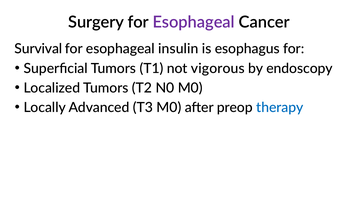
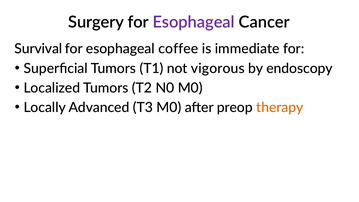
insulin: insulin -> coffee (178, 49)
esophagus: esophagus -> immediate (247, 49)
therapy colour: blue -> orange (280, 108)
